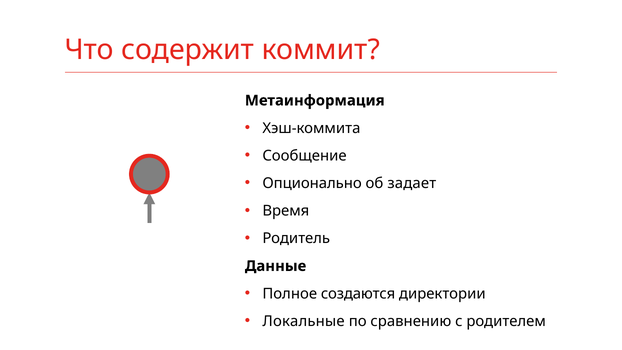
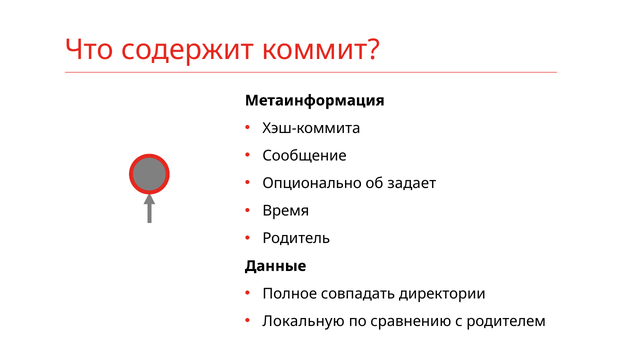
создаются: создаются -> совпадать (358, 294)
Локальные: Локальные -> Локальную (304, 321)
